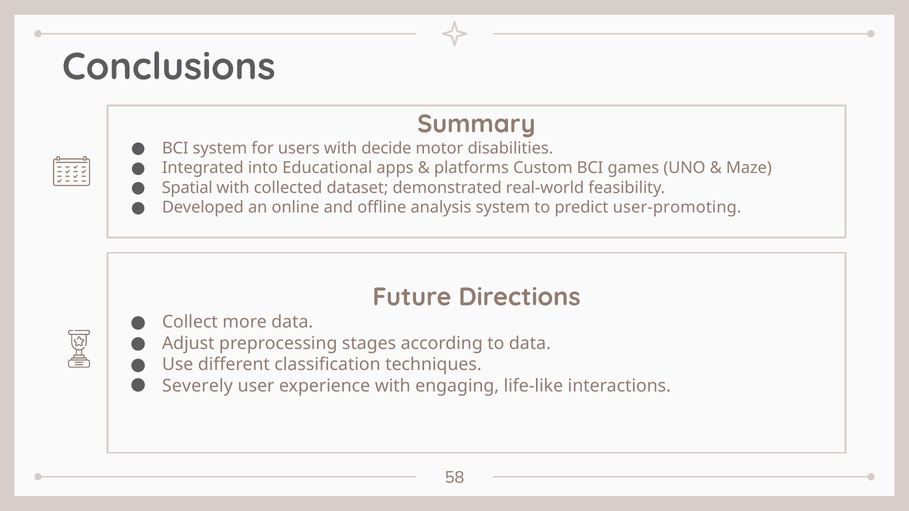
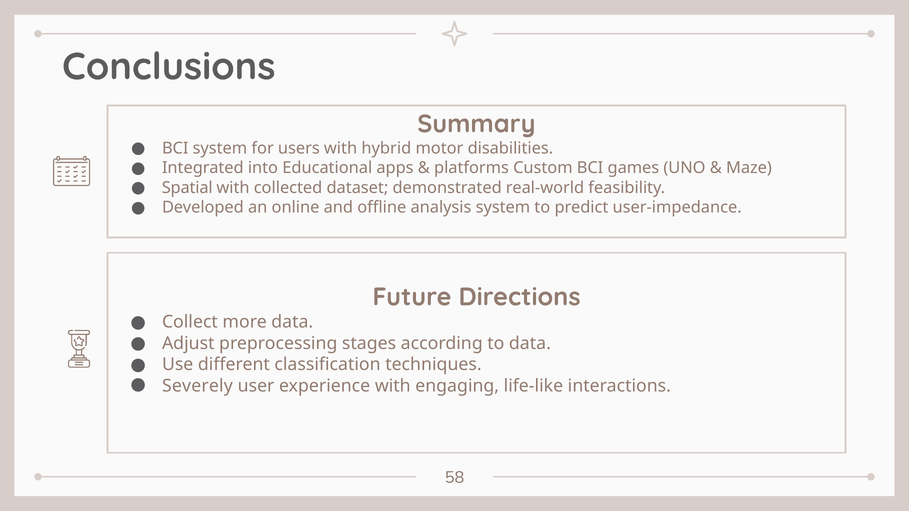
decide: decide -> hybrid (386, 148)
user-promoting: user-promoting -> user-impedance (677, 208)
